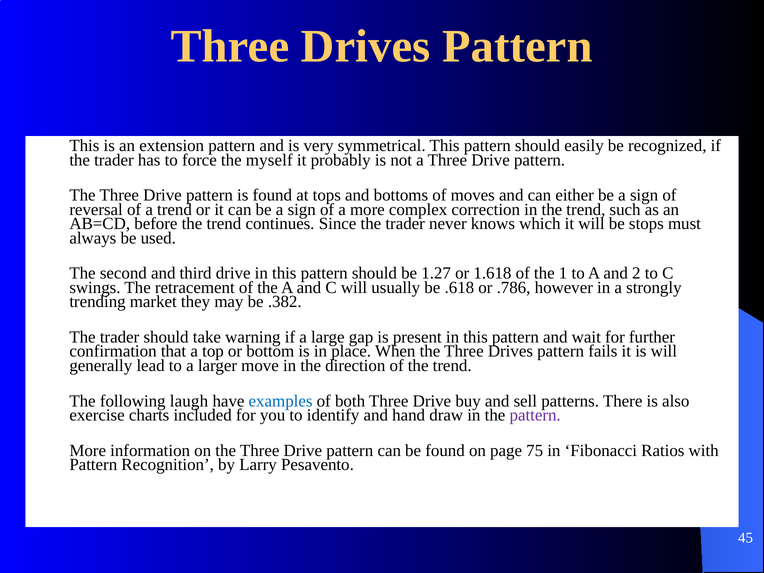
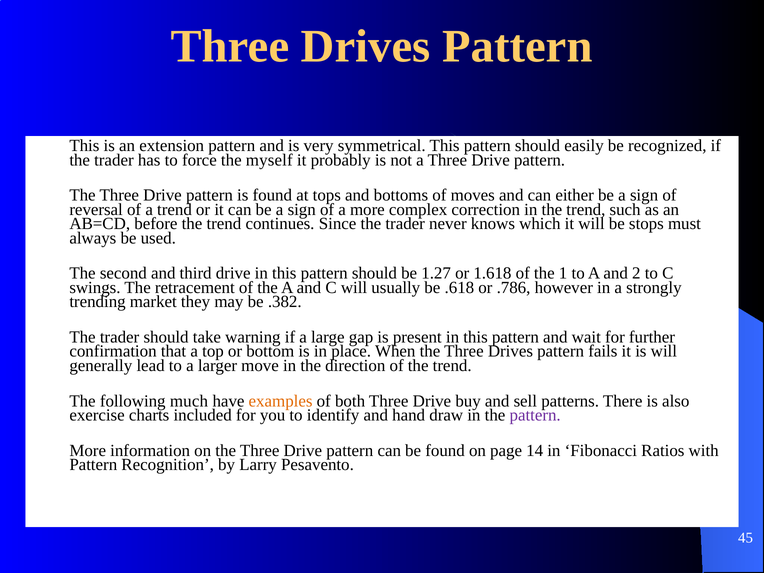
laugh: laugh -> much (189, 401)
examples colour: blue -> orange (281, 401)
75: 75 -> 14 (535, 450)
